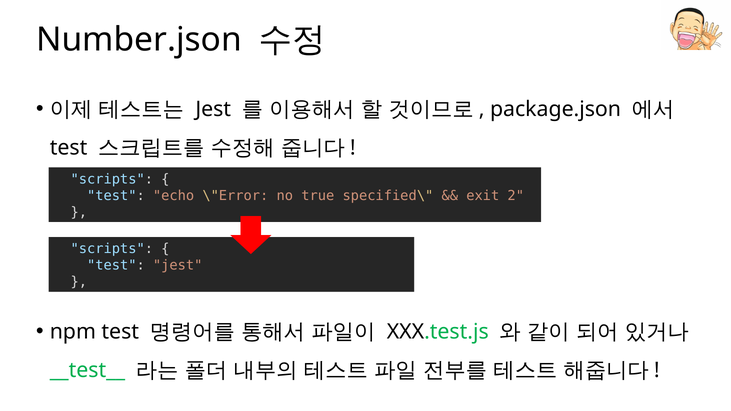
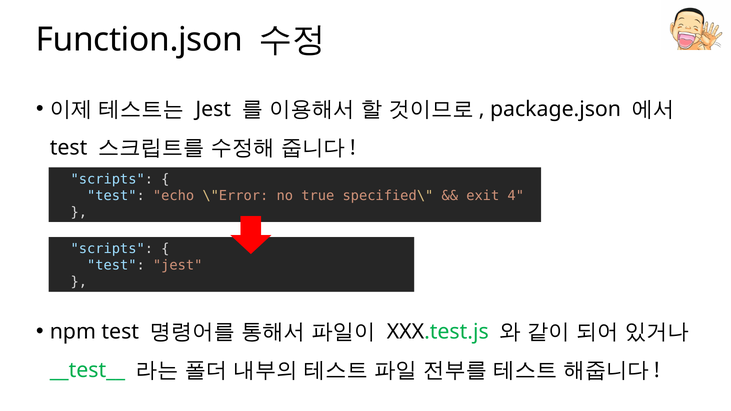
Number.json: Number.json -> Function.json (139, 40)
2: 2 -> 4 (516, 196)
